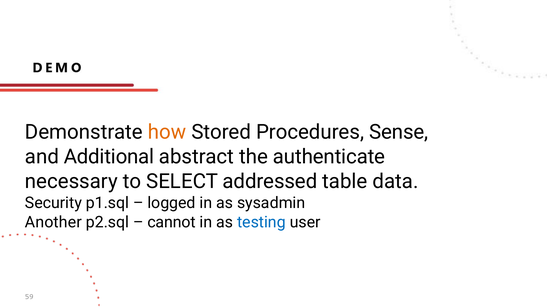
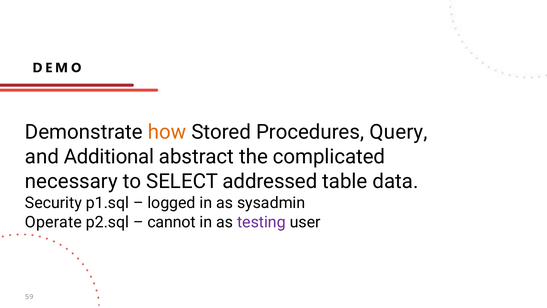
Sense: Sense -> Query (399, 132)
authenticate: authenticate -> complicated (329, 157)
Another: Another -> Operate (53, 222)
testing colour: blue -> purple (261, 222)
